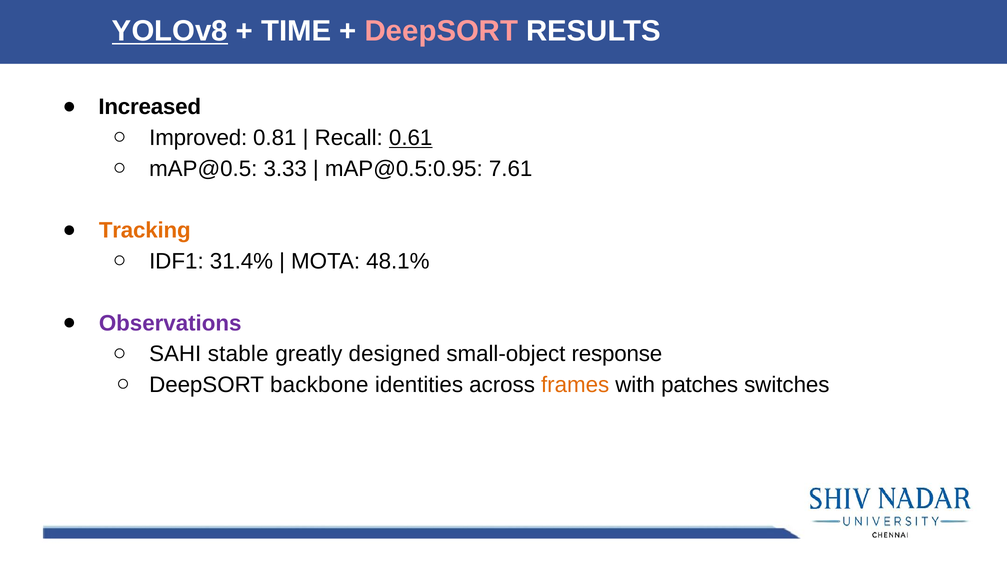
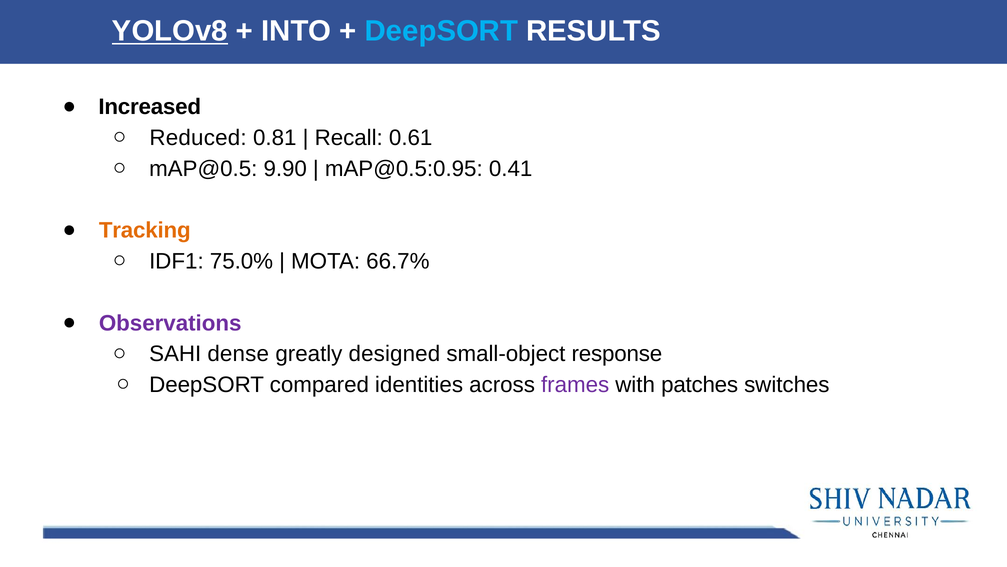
TIME: TIME -> INTO (296, 31)
DeepSORT colour: pink -> light blue (441, 31)
Improved: Improved -> Reduced (198, 138)
0.61 underline: present -> none (411, 138)
3.33: 3.33 -> 9.90 (285, 169)
7.61: 7.61 -> 0.41 (511, 169)
31.4%: 31.4% -> 75.0% (241, 261)
48.1%: 48.1% -> 66.7% (398, 261)
stable: stable -> dense (238, 354)
backbone: backbone -> compared (319, 385)
frames colour: orange -> purple (575, 385)
